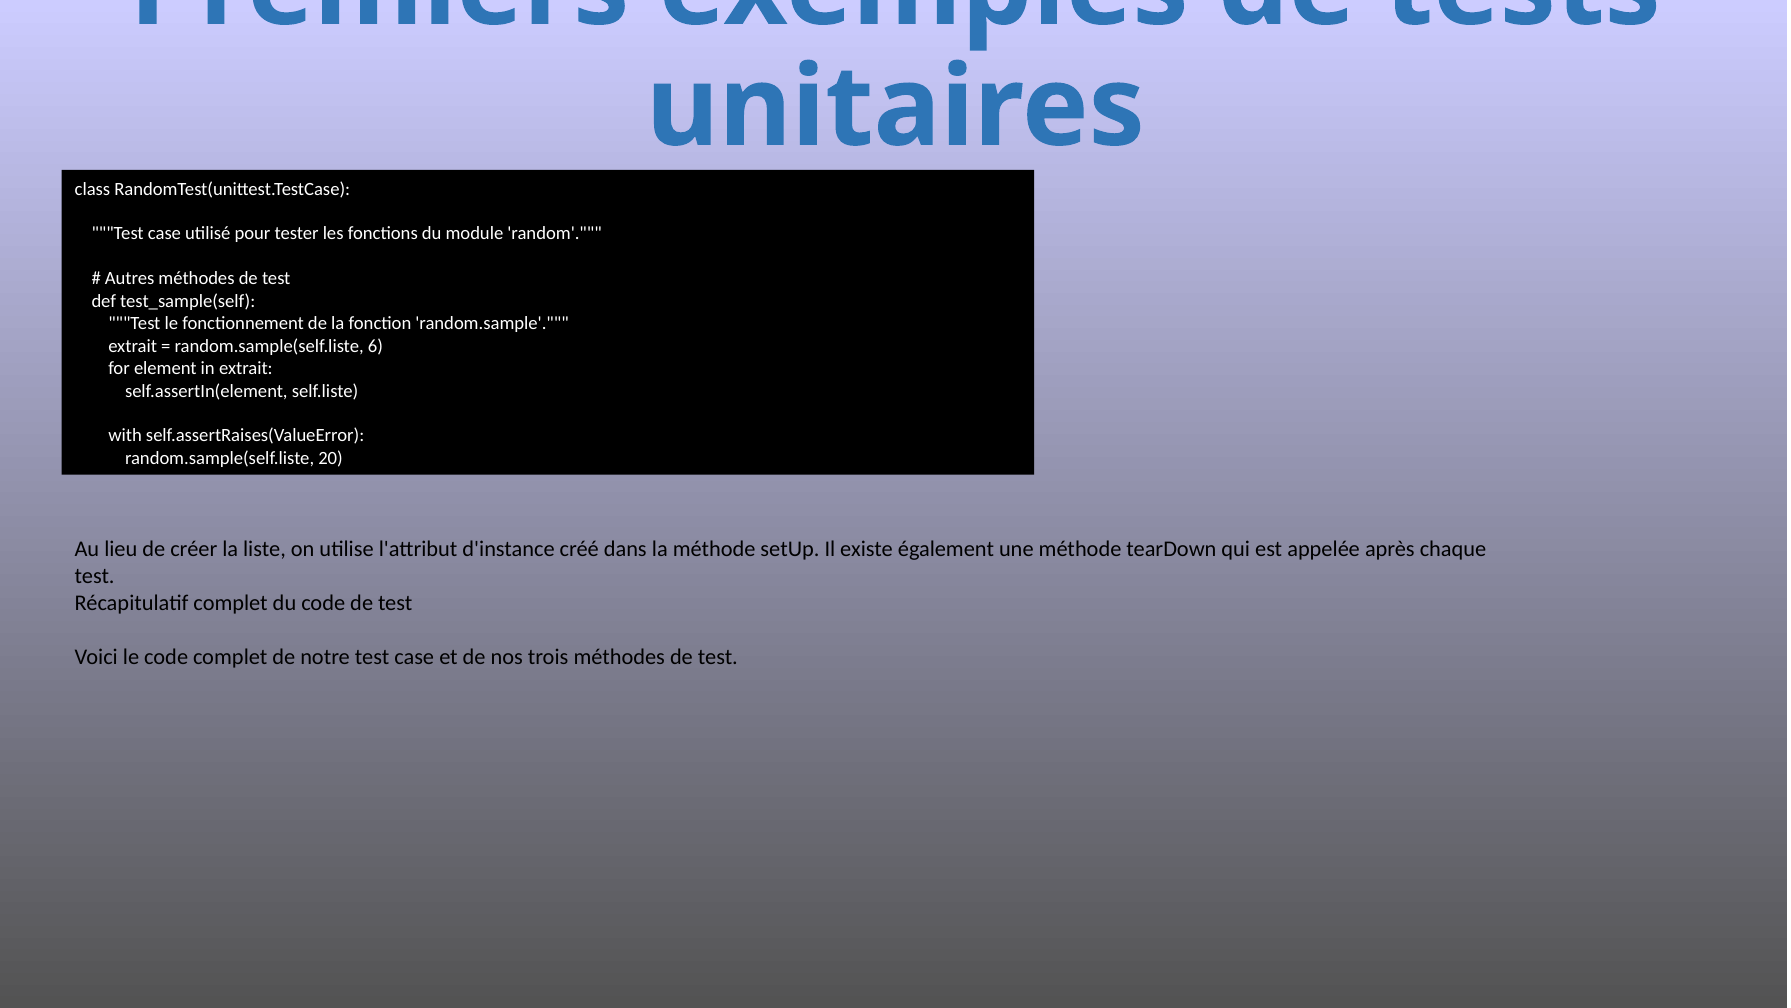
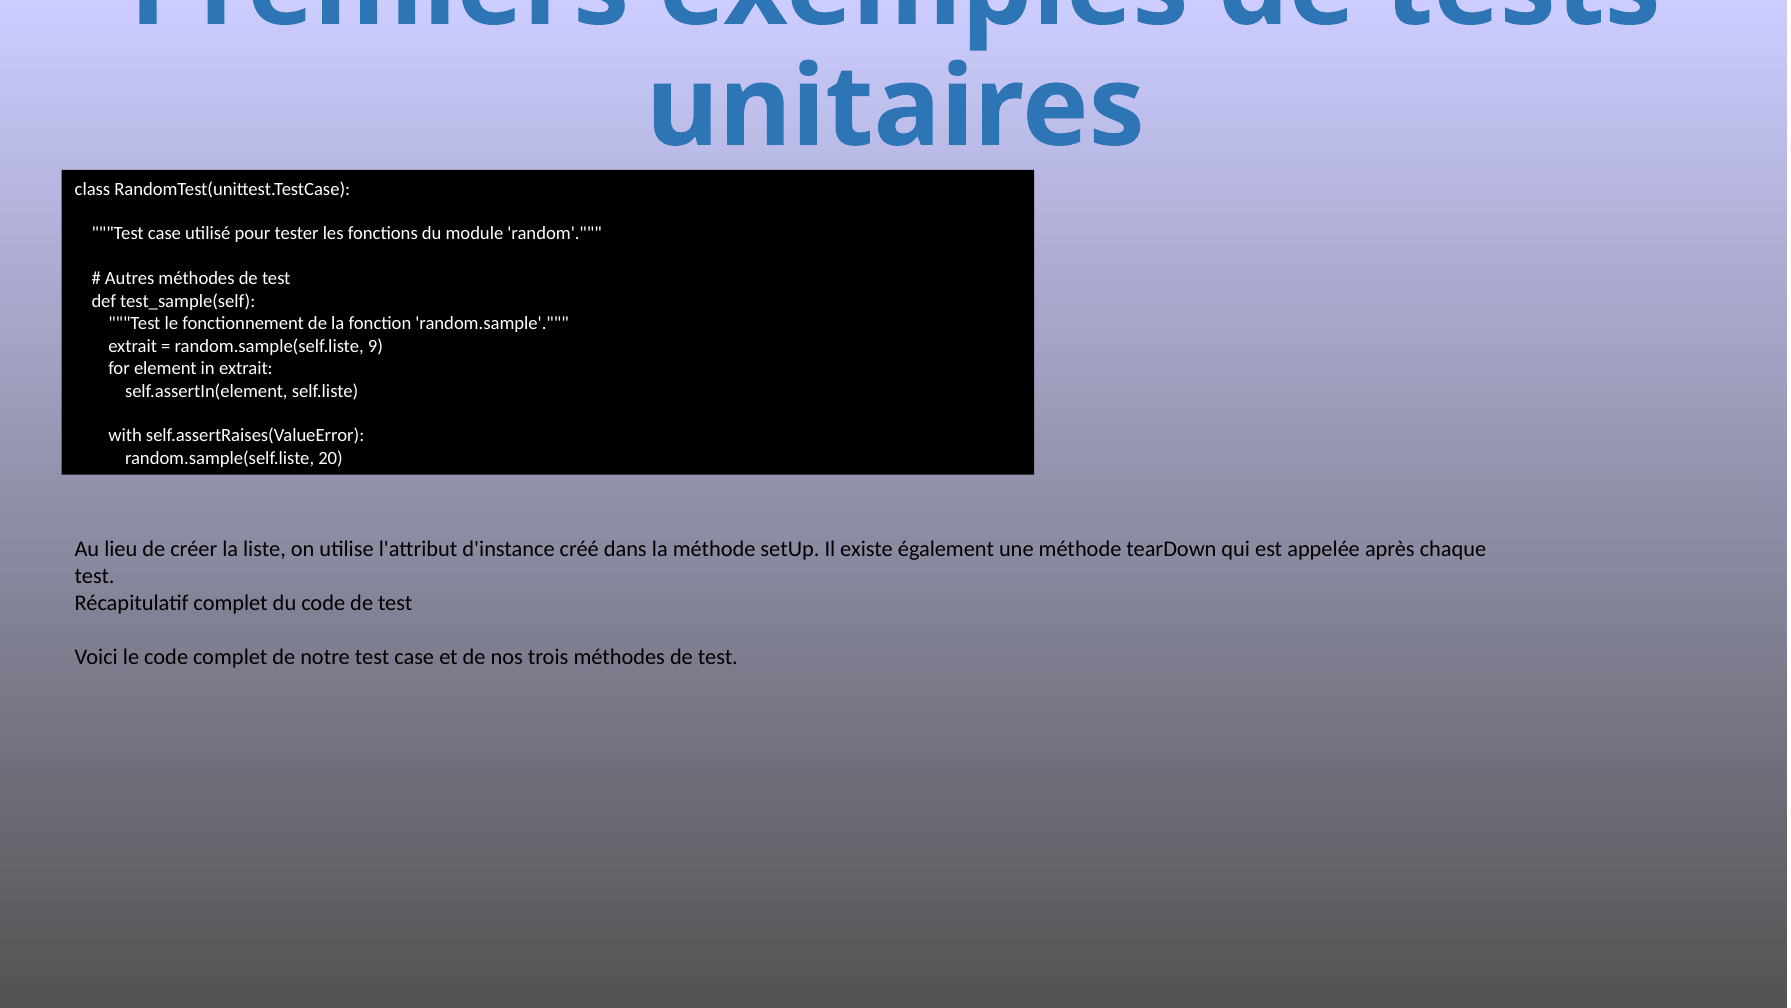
6: 6 -> 9 (375, 346)
